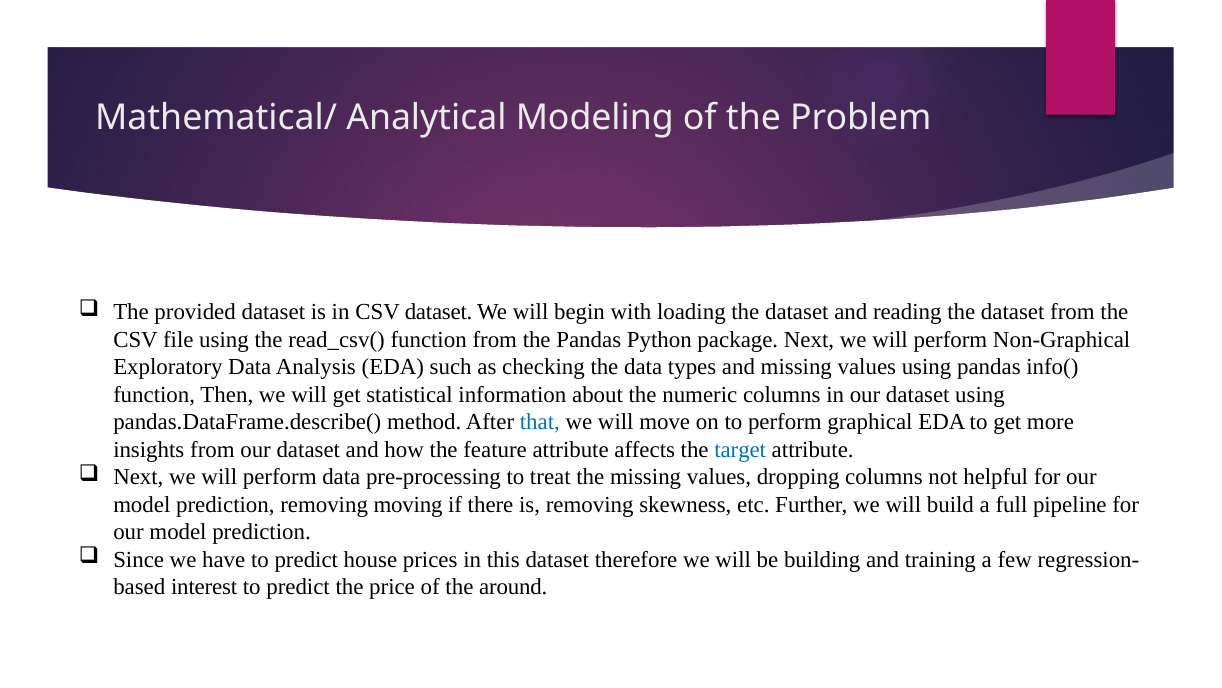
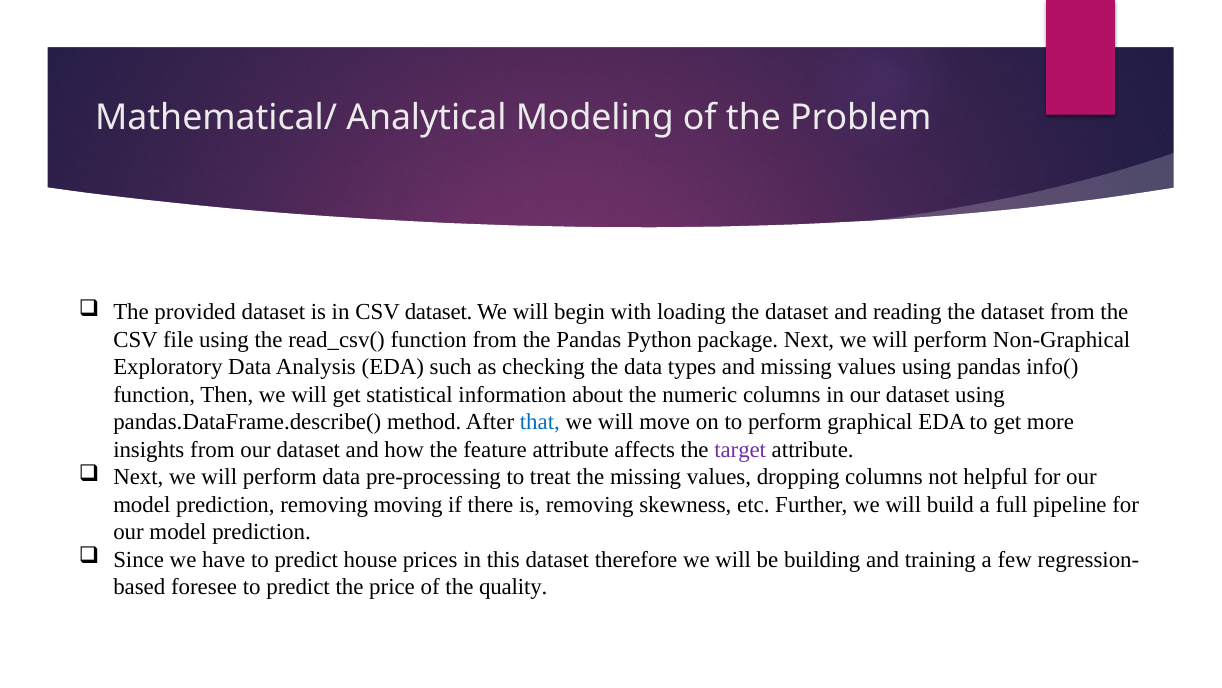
target colour: blue -> purple (740, 449)
interest: interest -> foresee (204, 587)
around: around -> quality (513, 587)
